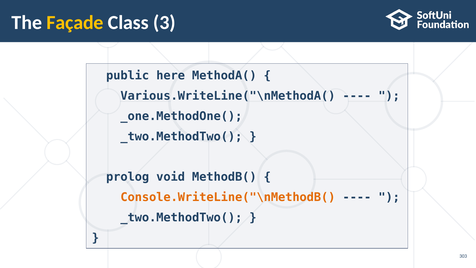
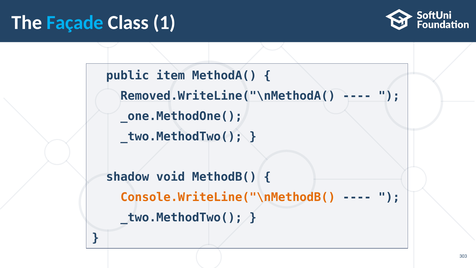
Façade colour: yellow -> light blue (75, 23)
3: 3 -> 1 (164, 23)
here: here -> item (171, 76)
Various.WriteLine("\nMethodA(: Various.WriteLine("\nMethodA( -> Removed.WriteLine("\nMethodA( (228, 96)
prolog: prolog -> shadow (128, 177)
